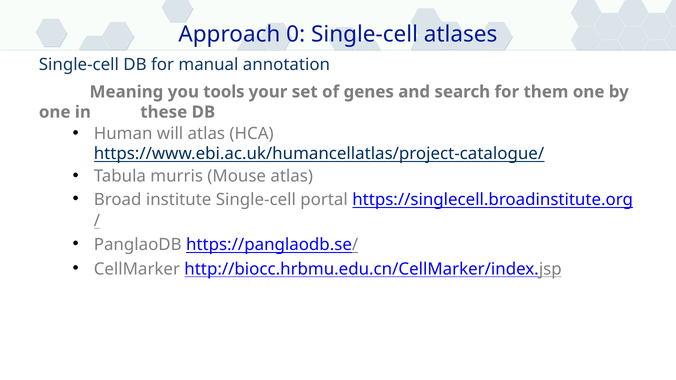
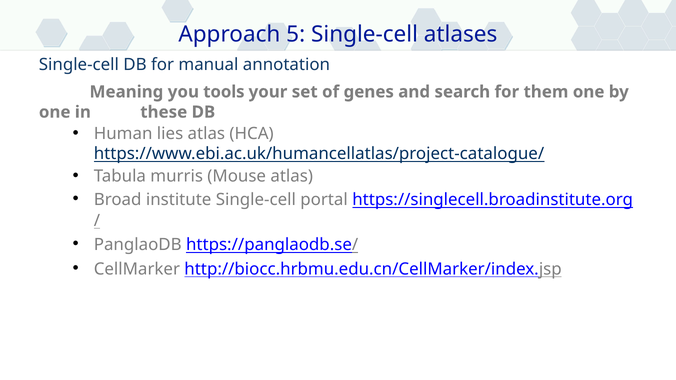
0: 0 -> 5 (296, 34)
will: will -> lies (170, 134)
